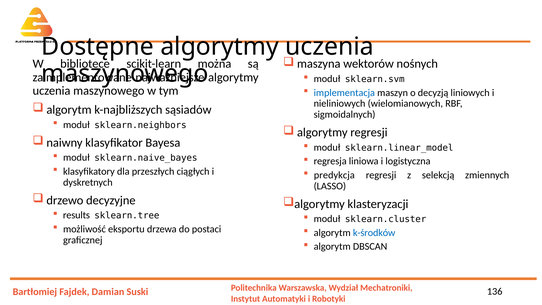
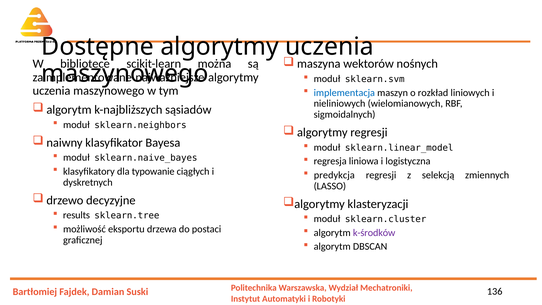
decyzją: decyzją -> rozkład (433, 93)
przeszłych: przeszłych -> typowanie (153, 171)
k-środków colour: blue -> purple (374, 233)
